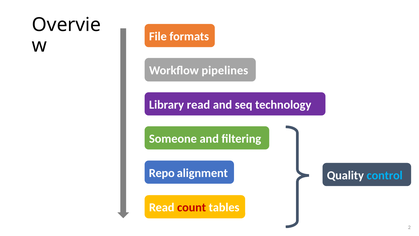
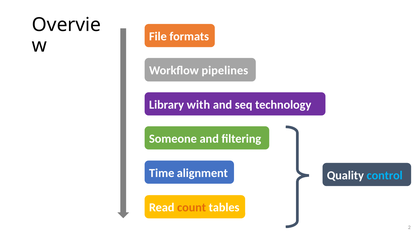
Library read: read -> with (198, 105)
Repo: Repo -> Time (162, 173)
count colour: red -> orange (192, 207)
